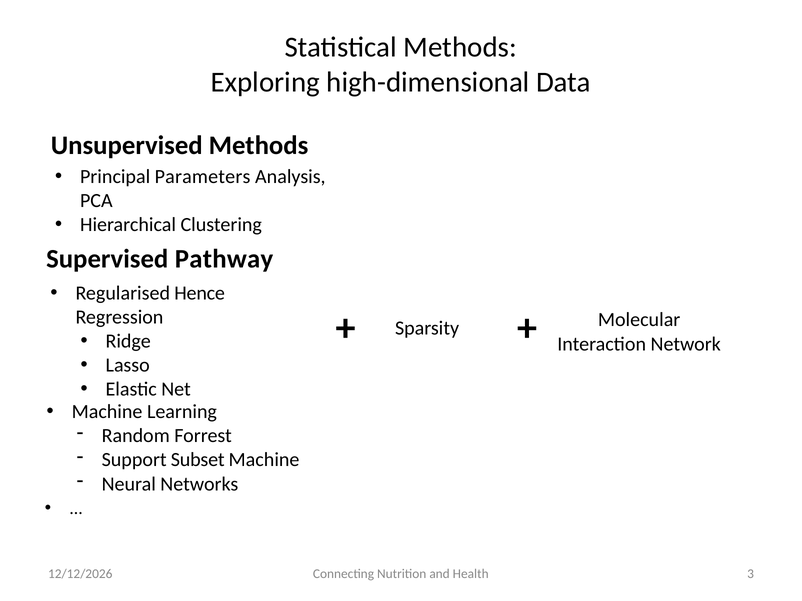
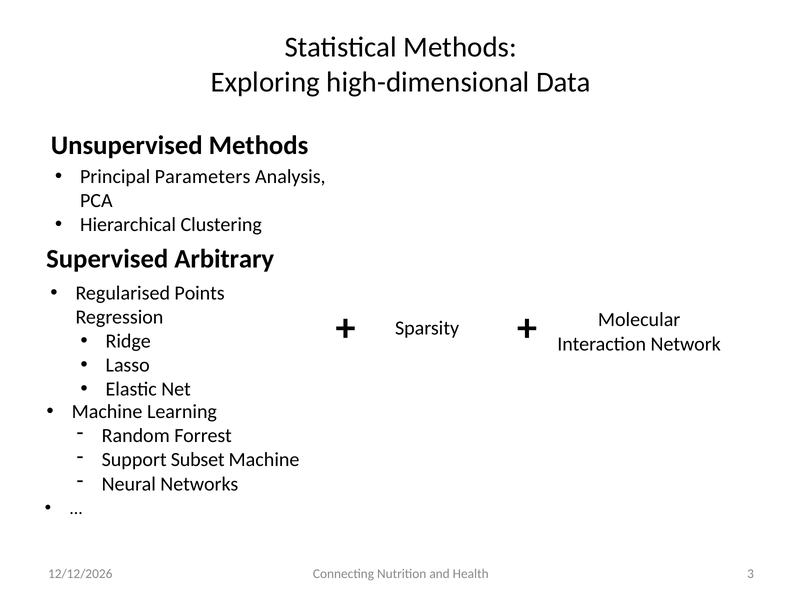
Pathway: Pathway -> Arbitrary (224, 259)
Hence: Hence -> Points (200, 293)
